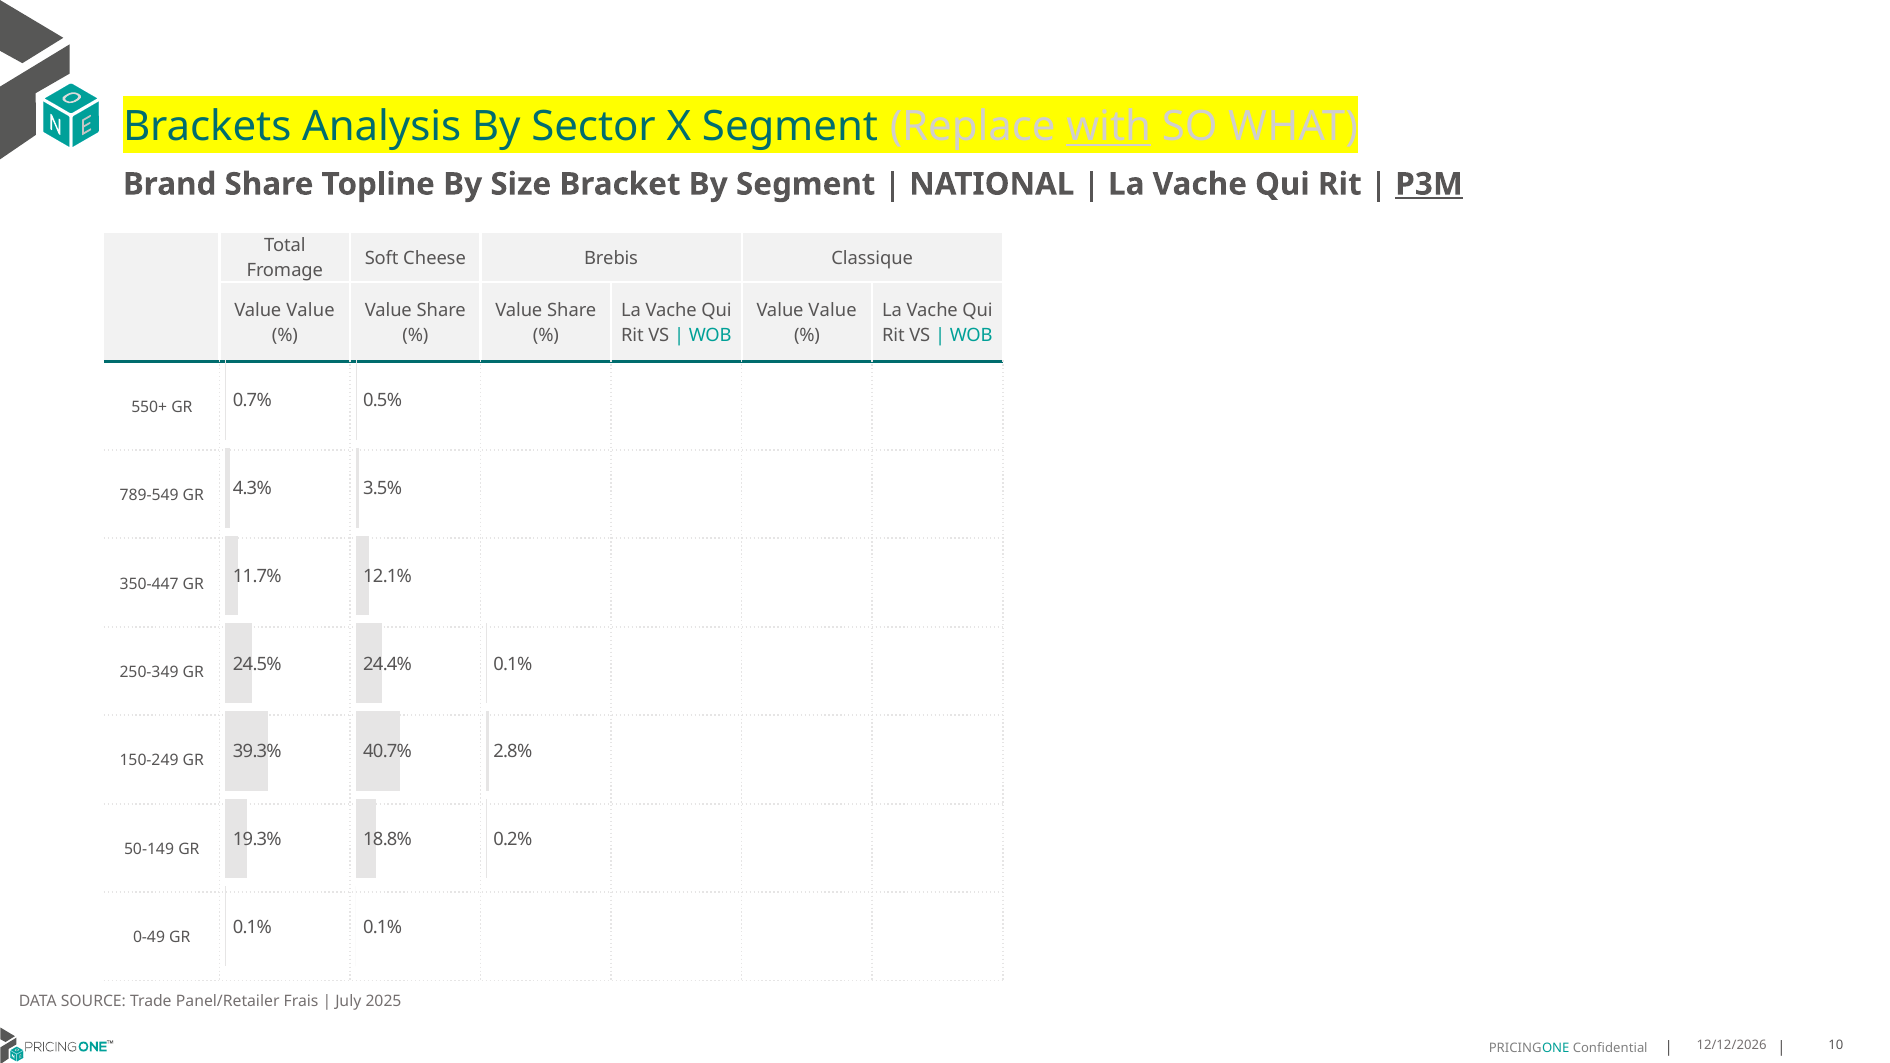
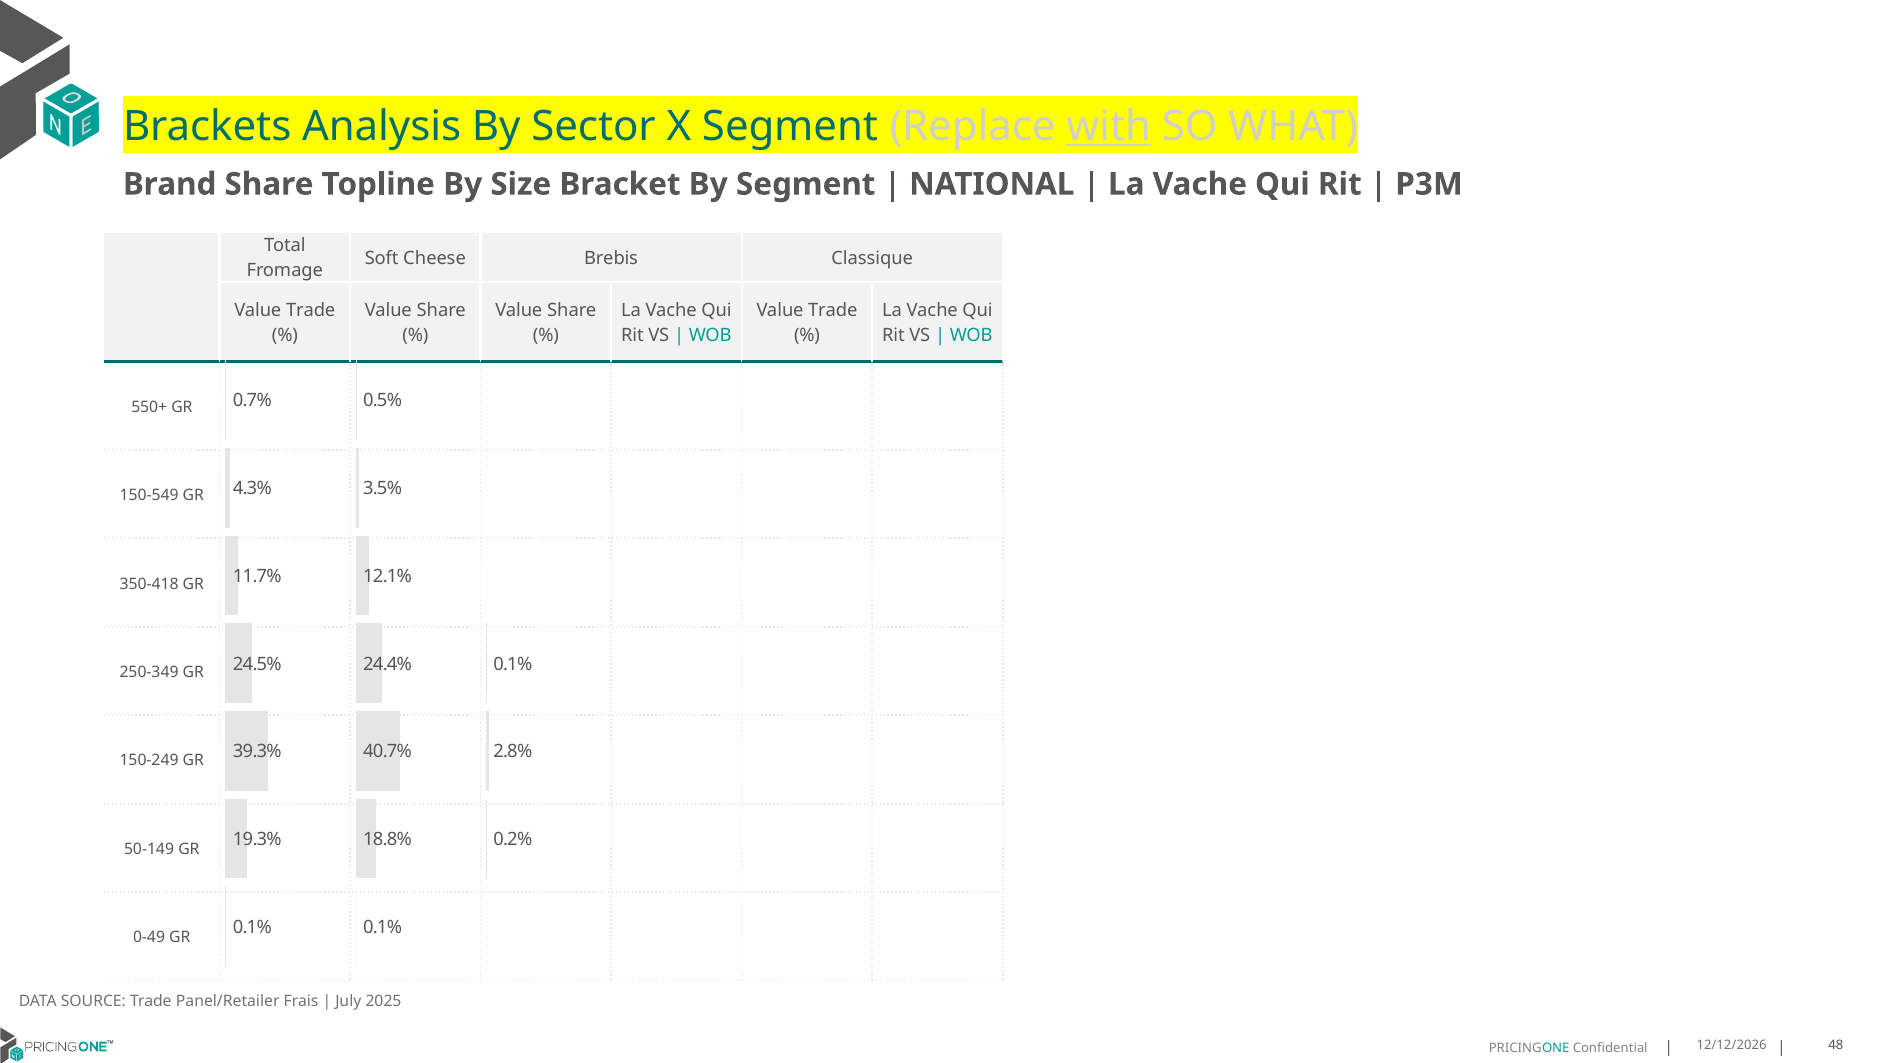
P3M underline: present -> none (1429, 184)
Value: Value -> Trade (311, 310)
Value: Value -> Trade (833, 310)
789-549: 789-549 -> 150-549 (149, 495)
350-447: 350-447 -> 350-418 (149, 584)
10: 10 -> 48 (1836, 1045)
